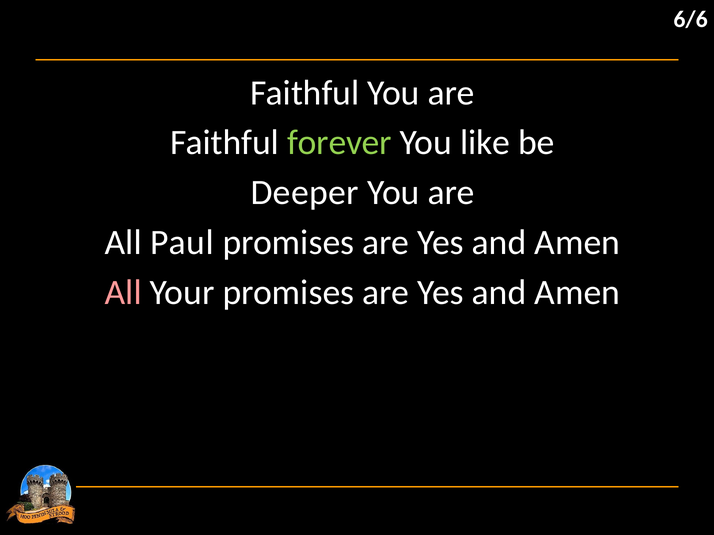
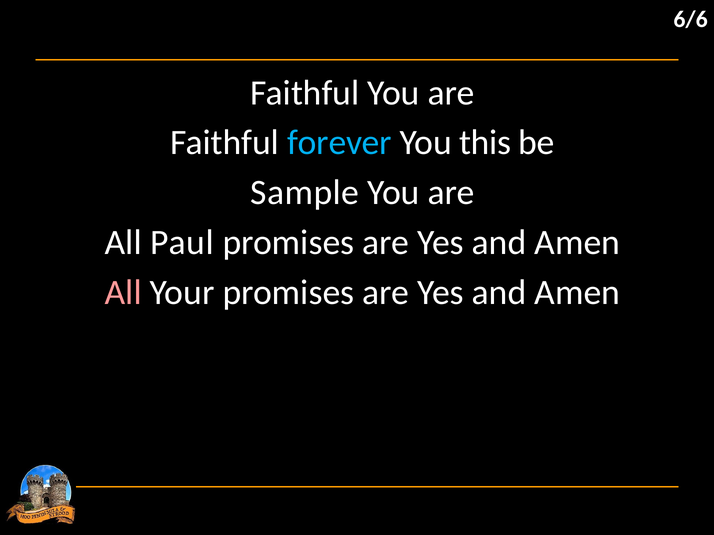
forever colour: light green -> light blue (340, 143)
like: like -> this (485, 143)
Deeper: Deeper -> Sample (305, 193)
